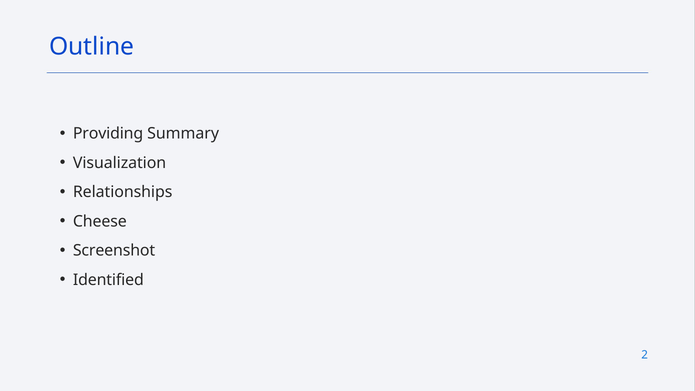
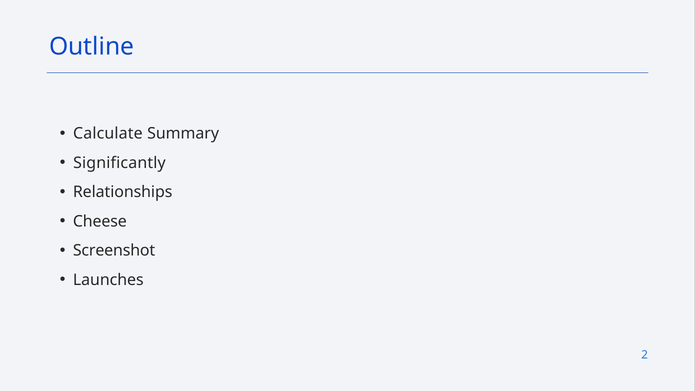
Providing: Providing -> Calculate (108, 134)
Visualization: Visualization -> Significantly (119, 163)
Identified: Identified -> Launches (108, 280)
